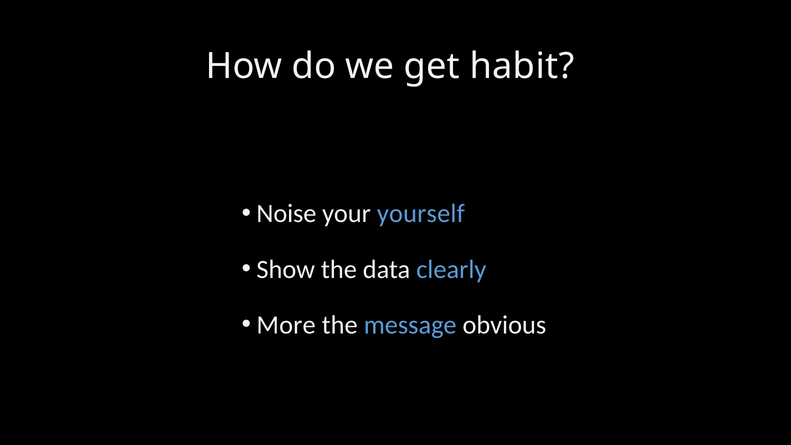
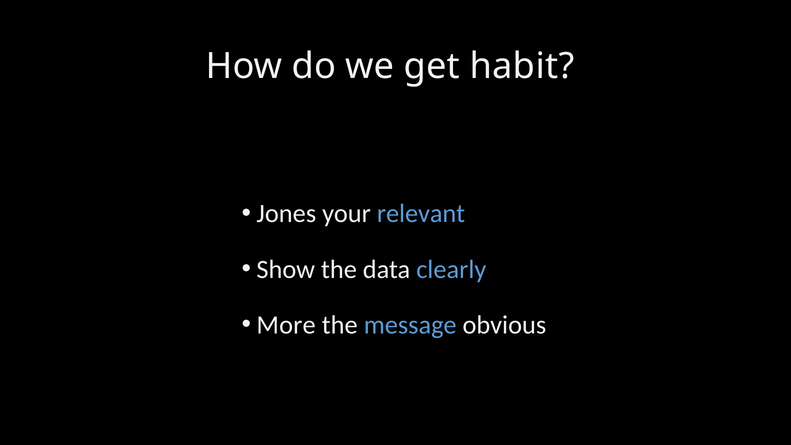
Noise: Noise -> Jones (286, 214)
yourself: yourself -> relevant (421, 214)
